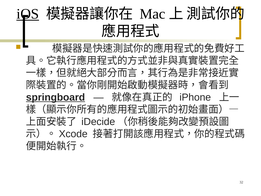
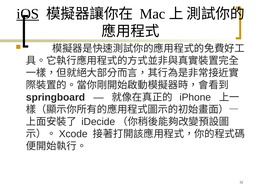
springboard underline: present -> none (56, 97)
